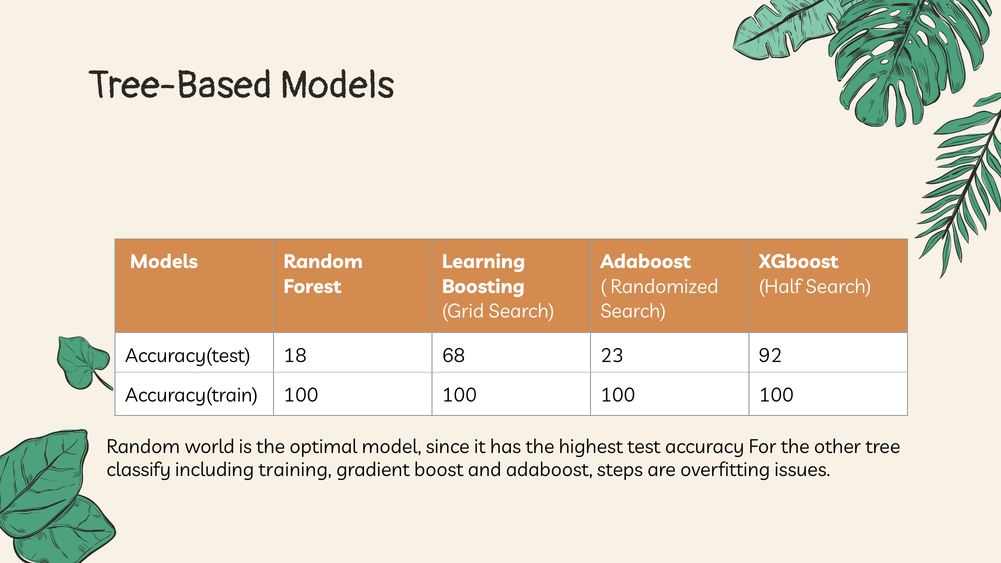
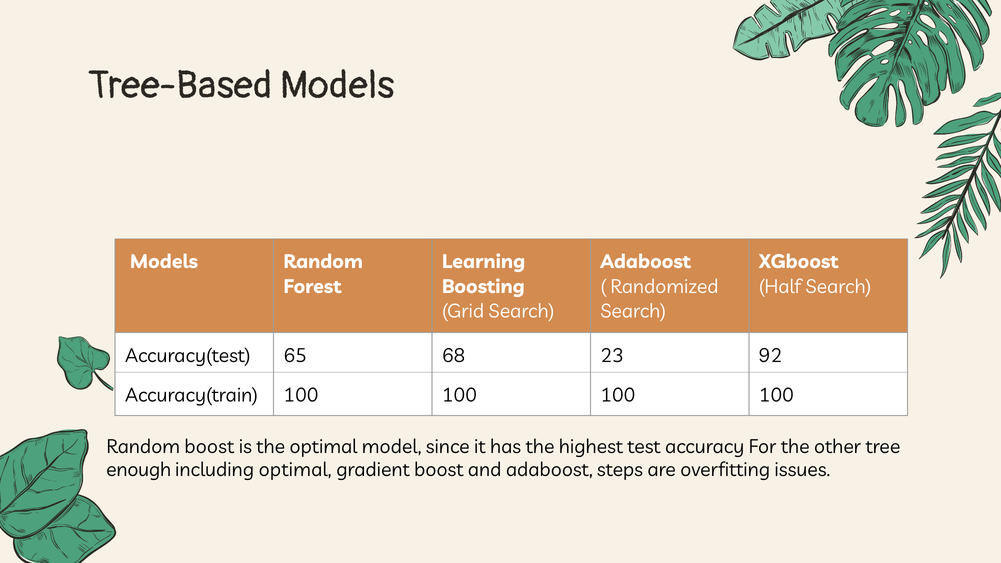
18: 18 -> 65 (295, 356)
Random world: world -> boost (209, 447)
classify: classify -> enough (139, 470)
including training: training -> optimal (295, 470)
